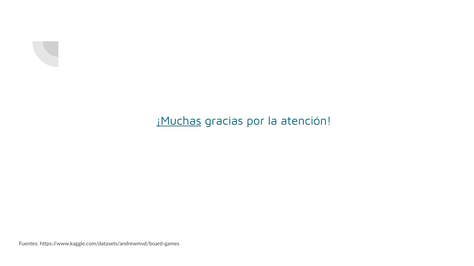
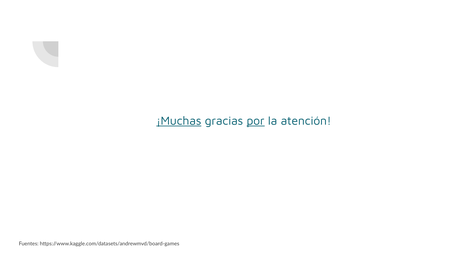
por underline: none -> present (256, 121)
